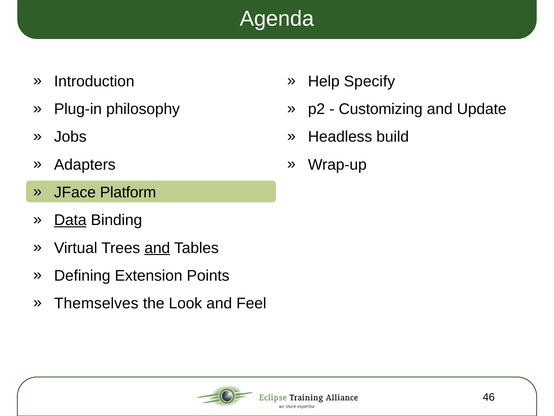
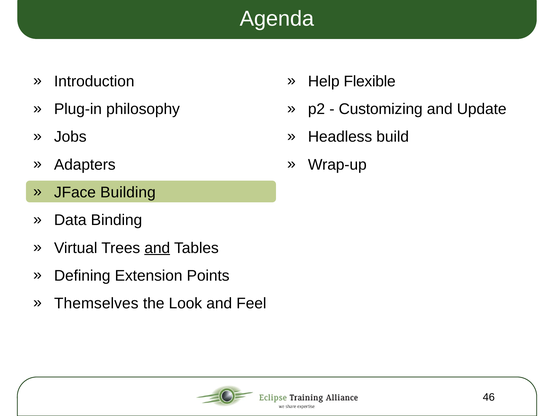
Specify: Specify -> Flexible (370, 81)
Platform: Platform -> Building (128, 192)
Data underline: present -> none (70, 220)
